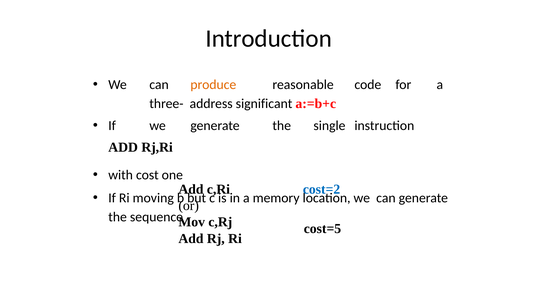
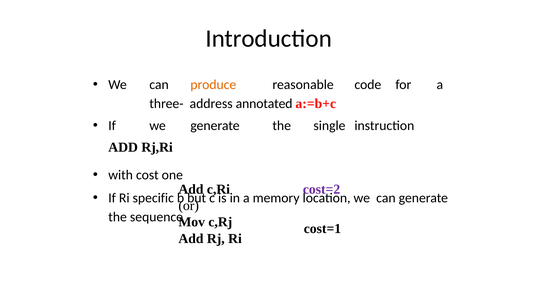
significant: significant -> annotated (264, 104)
cost=2 colour: blue -> purple (322, 189)
moving: moving -> specific (153, 198)
cost=5: cost=5 -> cost=1 (322, 228)
